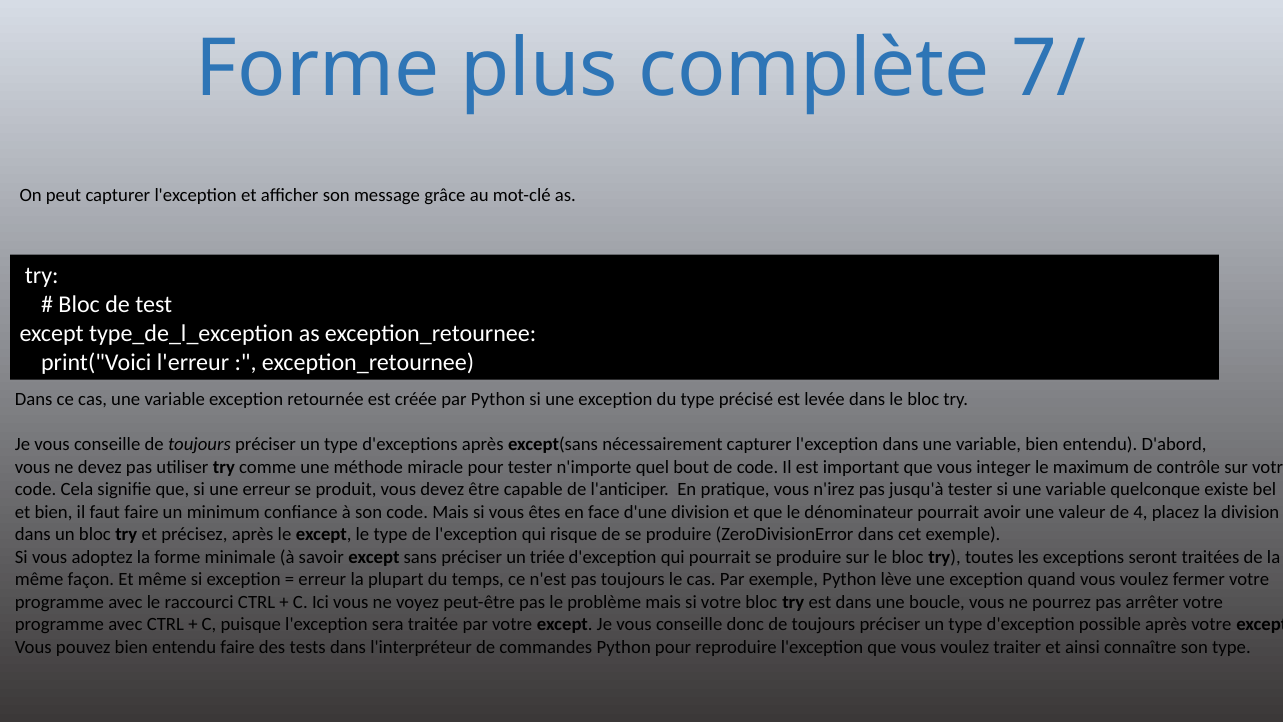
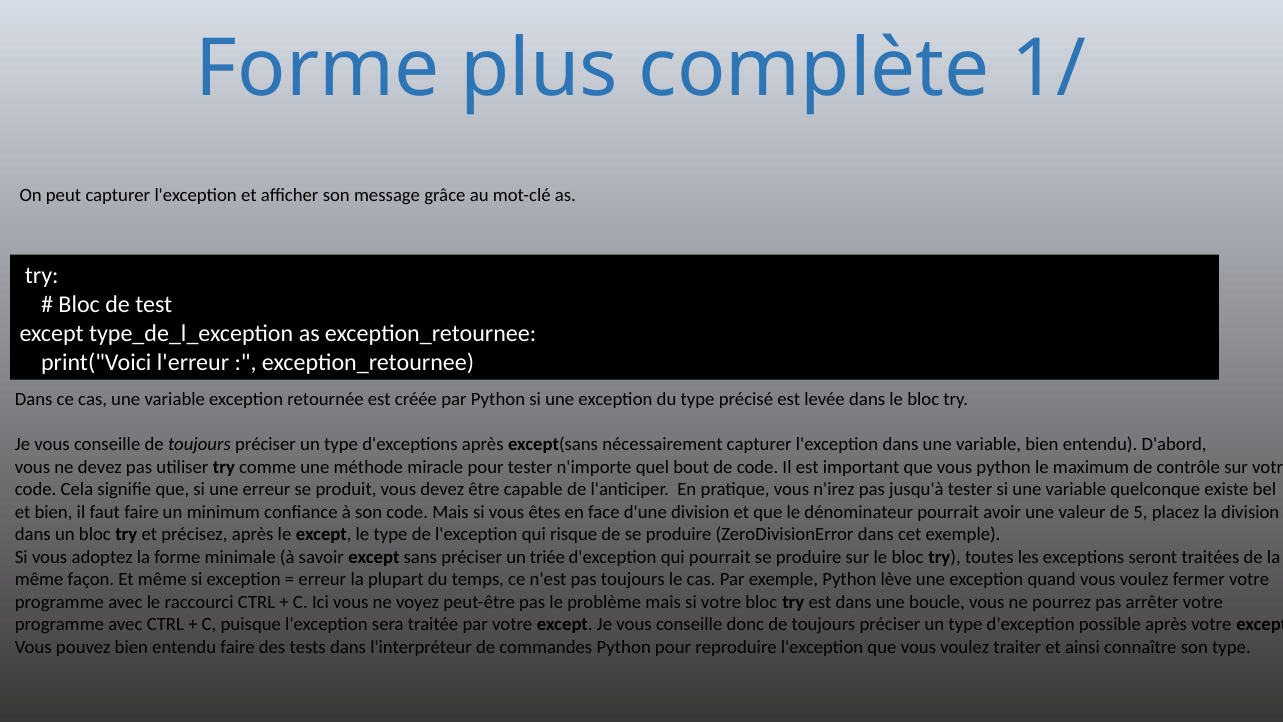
7/: 7/ -> 1/ (1049, 69)
vous integer: integer -> python (1004, 467)
4: 4 -> 5 (1140, 512)
